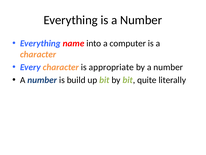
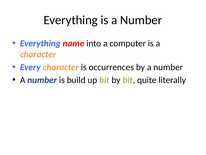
appropriate: appropriate -> occurrences (111, 67)
